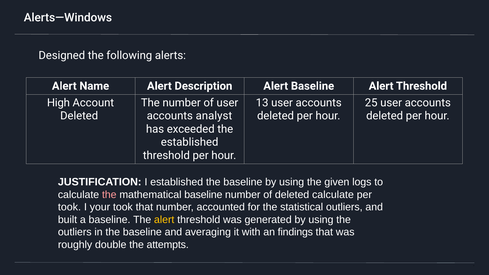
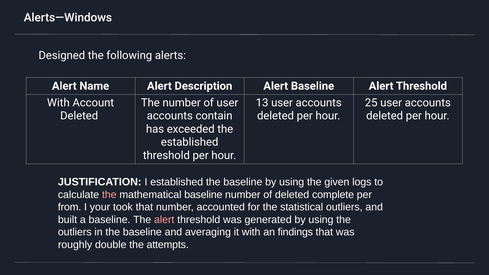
High: High -> With (58, 103)
analyst: analyst -> contain (214, 116)
deleted calculate: calculate -> complete (333, 195)
took: took -> from (70, 207)
alert colour: yellow -> pink (164, 220)
